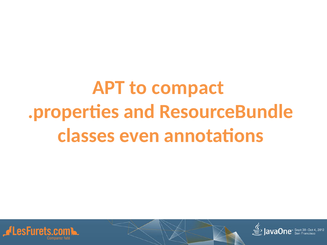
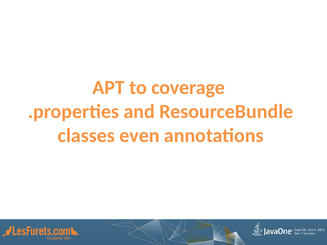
compact: compact -> coverage (188, 88)
